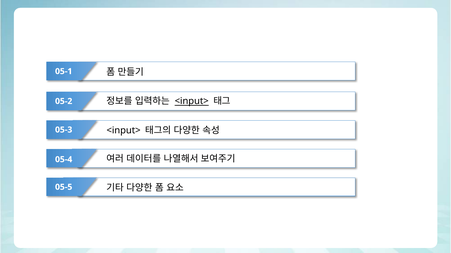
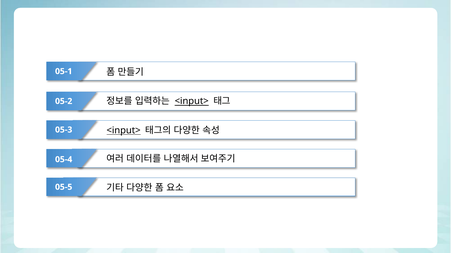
<input> underline: none -> present (124, 131)
